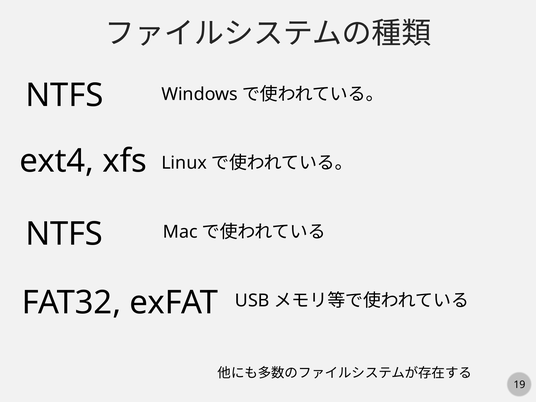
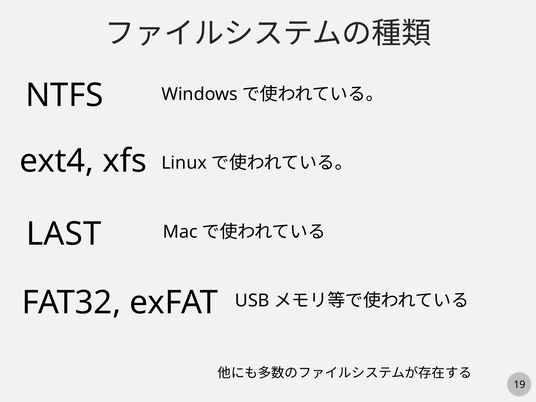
NTFS: NTFS -> LAST (64, 234)
